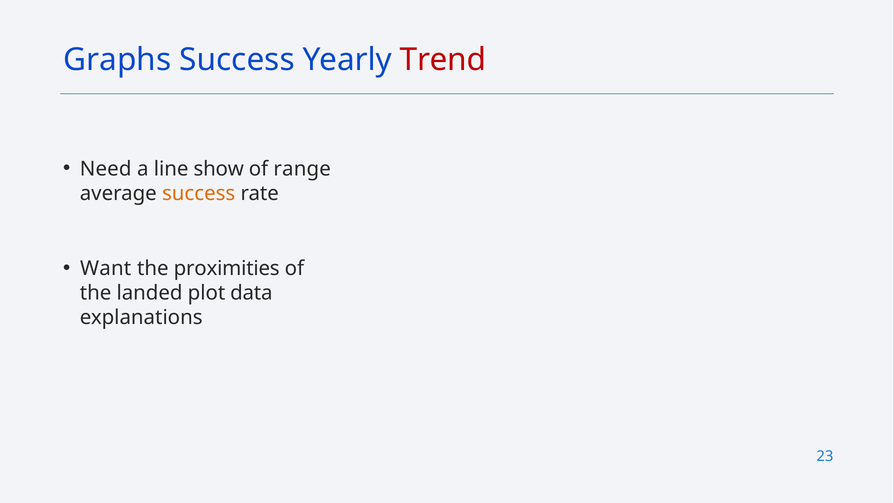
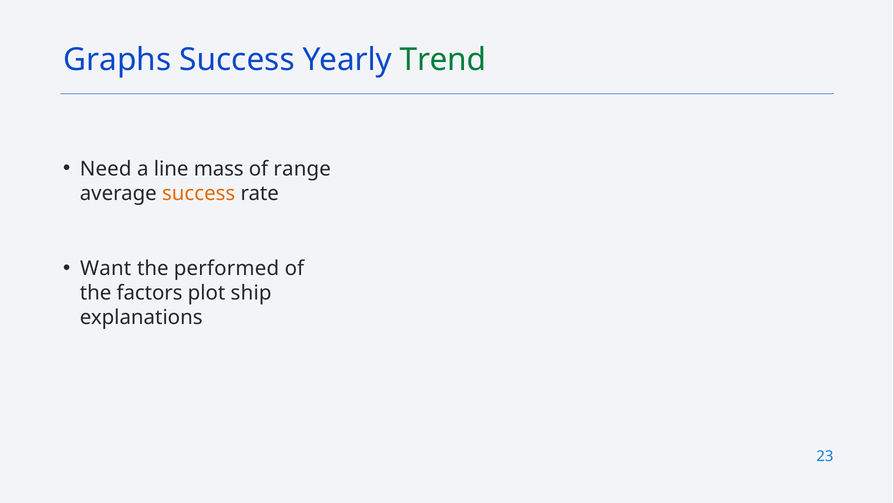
Trend colour: red -> green (443, 60)
show: show -> mass (219, 169)
proximities: proximities -> performed (226, 268)
landed: landed -> factors (150, 293)
data: data -> ship (251, 293)
